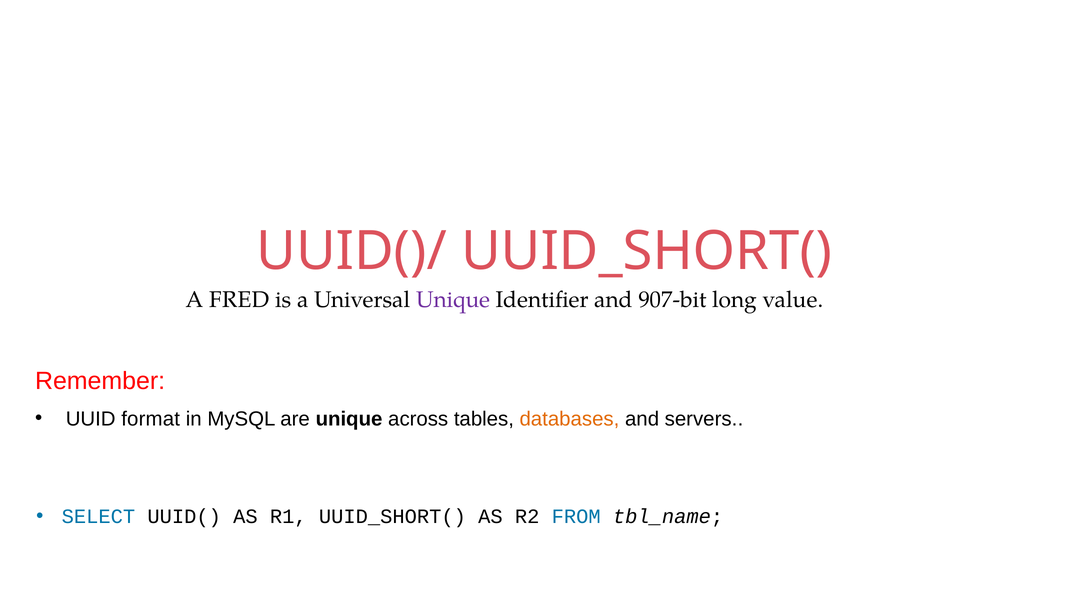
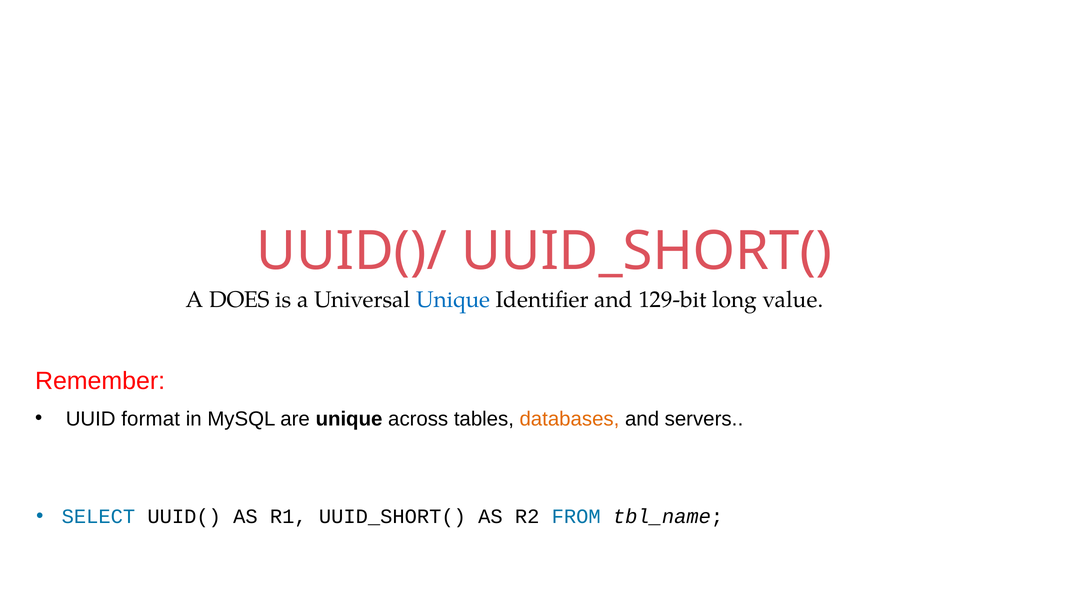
FRED: FRED -> DOES (240, 300)
Unique colour: purple -> blue (453, 300)
907-bit: 907-bit -> 129-bit (673, 300)
